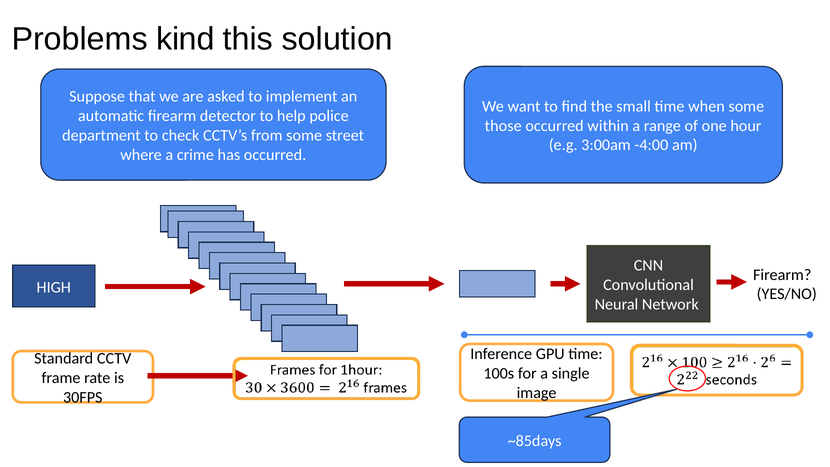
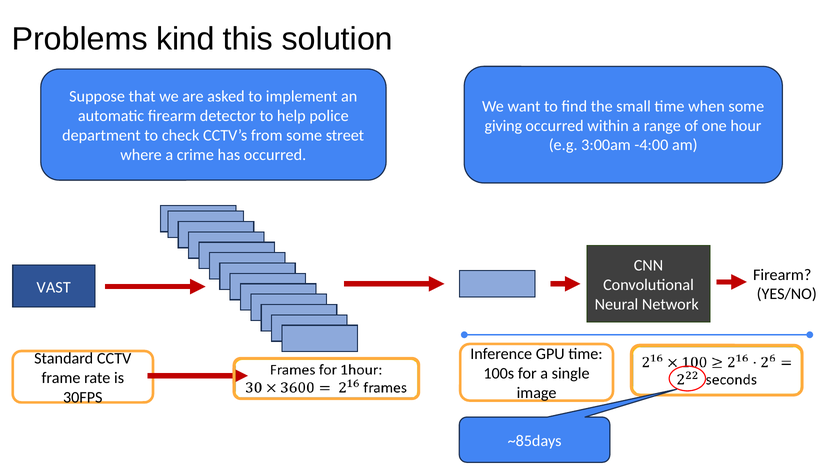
those: those -> giving (503, 126)
HIGH: HIGH -> VAST (54, 287)
